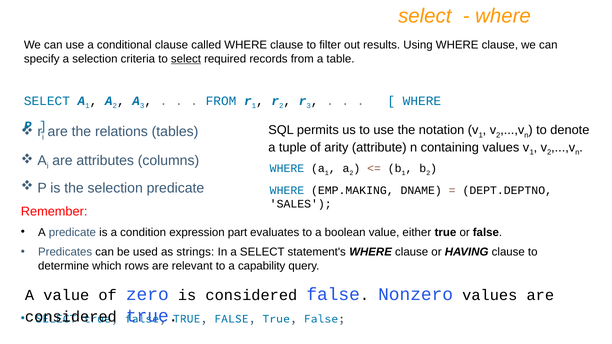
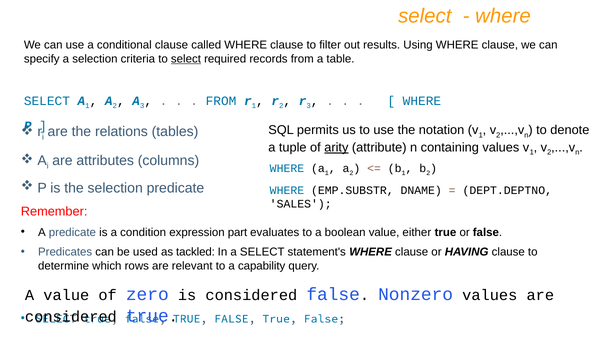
arity underline: none -> present (336, 148)
EMP.MAKING: EMP.MAKING -> EMP.SUBSTR (352, 190)
strings: strings -> tackled (195, 252)
